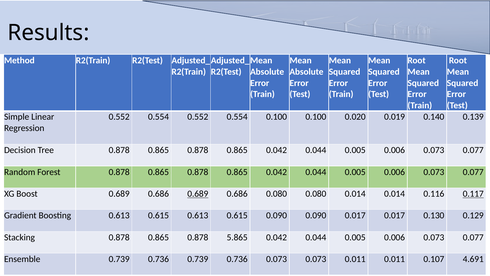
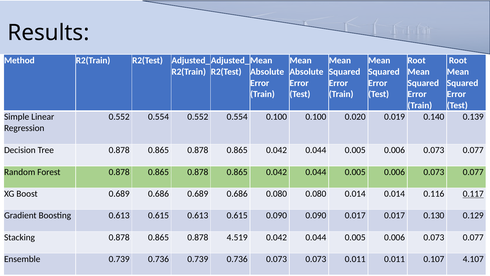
0.689 underline: present -> none (198, 194)
5.865: 5.865 -> 4.519 (237, 237)
4.691: 4.691 -> 4.107 (473, 259)
